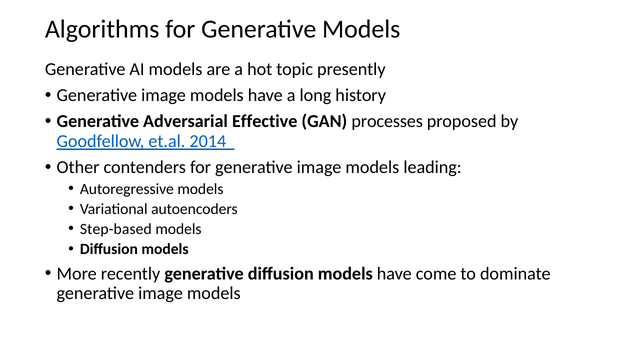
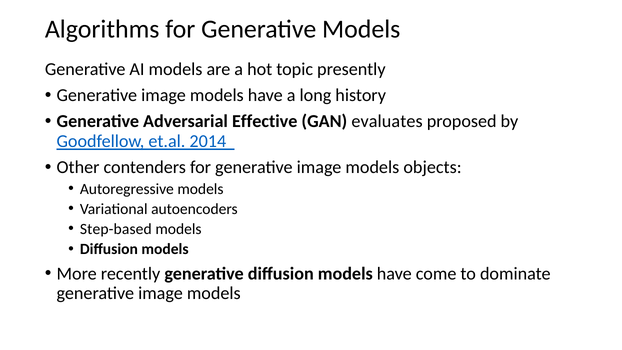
processes: processes -> evaluates (387, 121)
leading: leading -> objects (433, 167)
